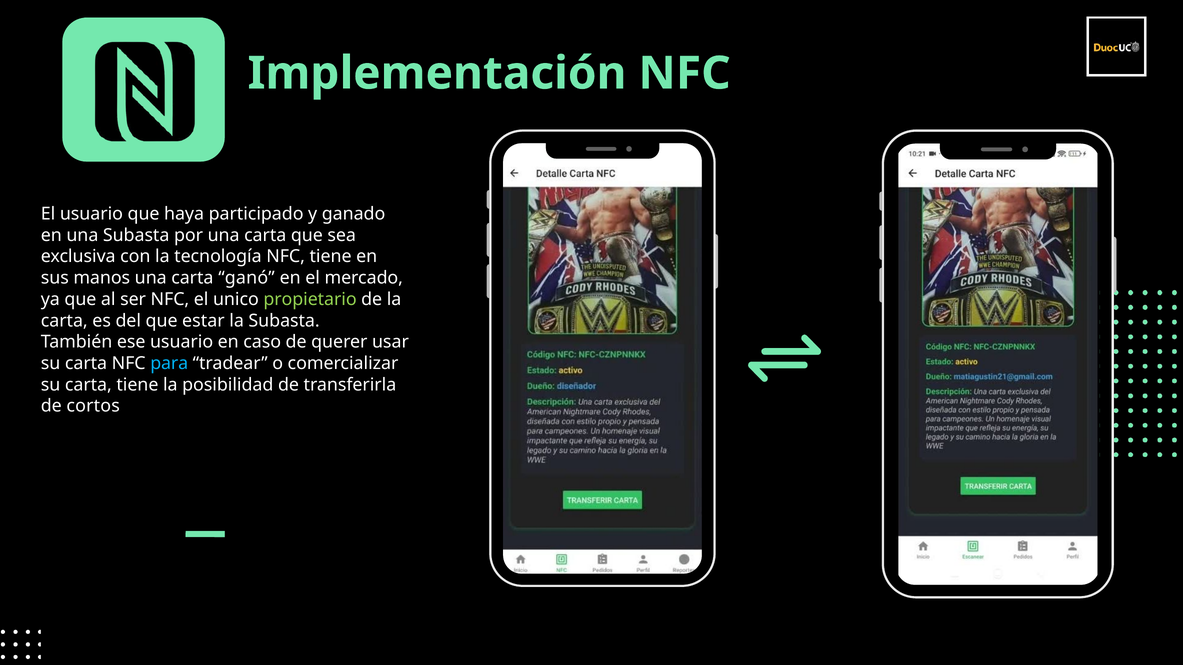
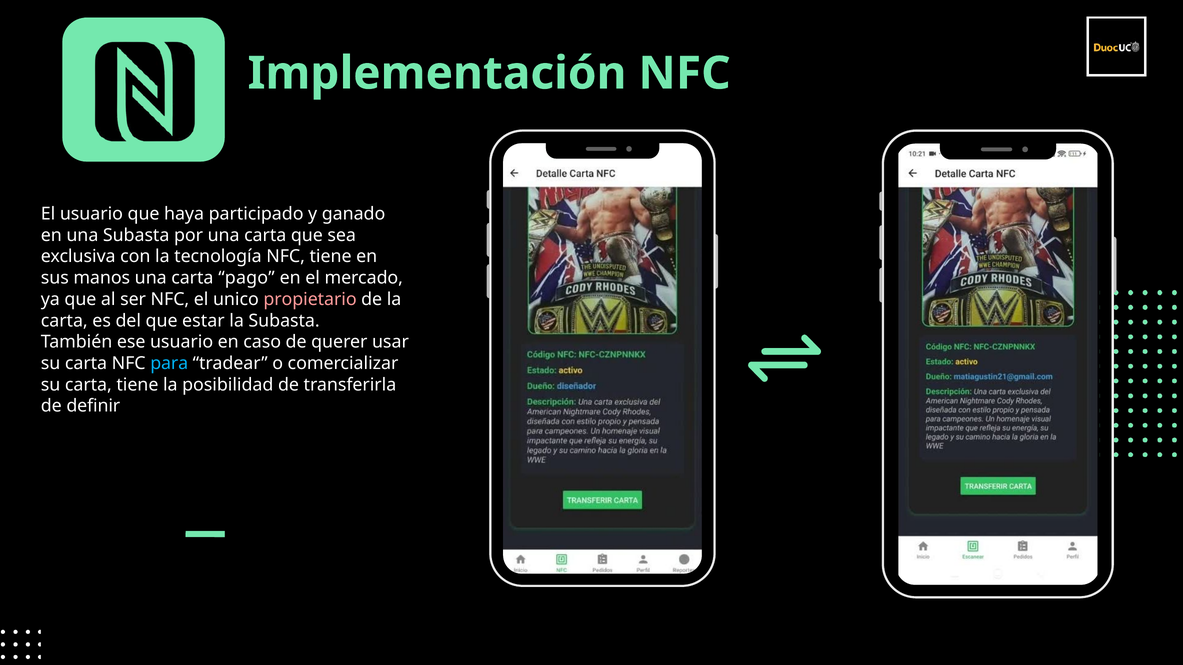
ganó: ganó -> pago (247, 278)
propietario colour: light green -> pink (310, 299)
cortos: cortos -> definir (93, 406)
